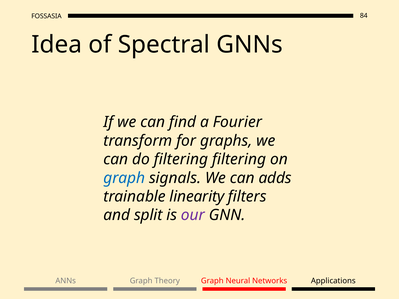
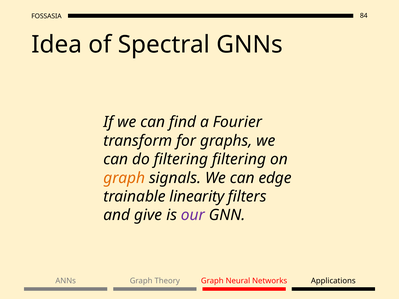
graph colour: blue -> orange (124, 178)
adds: adds -> edge (275, 178)
split: split -> give (148, 215)
